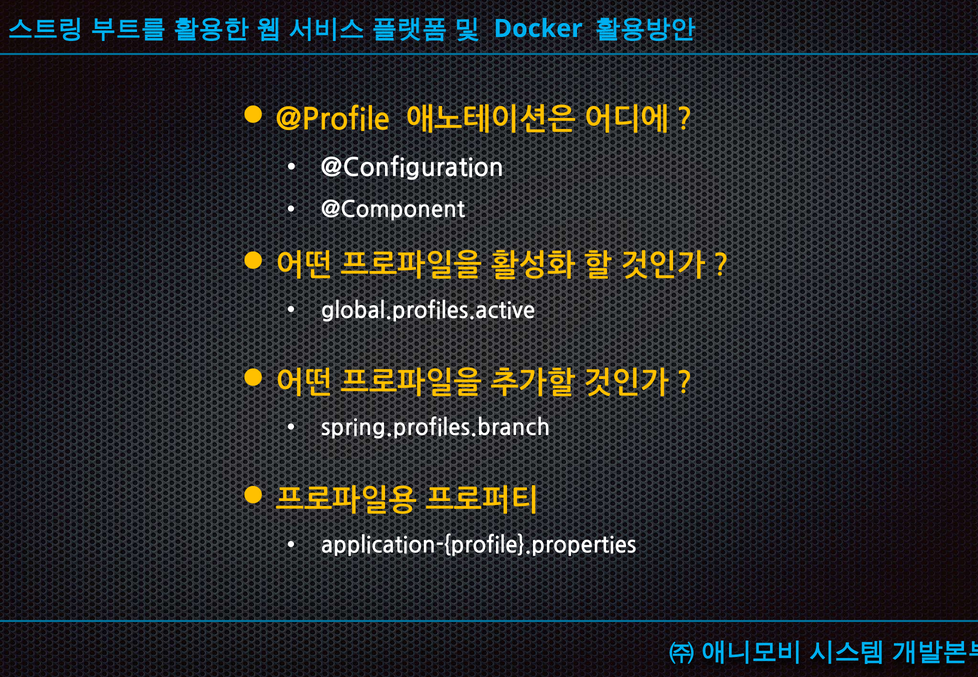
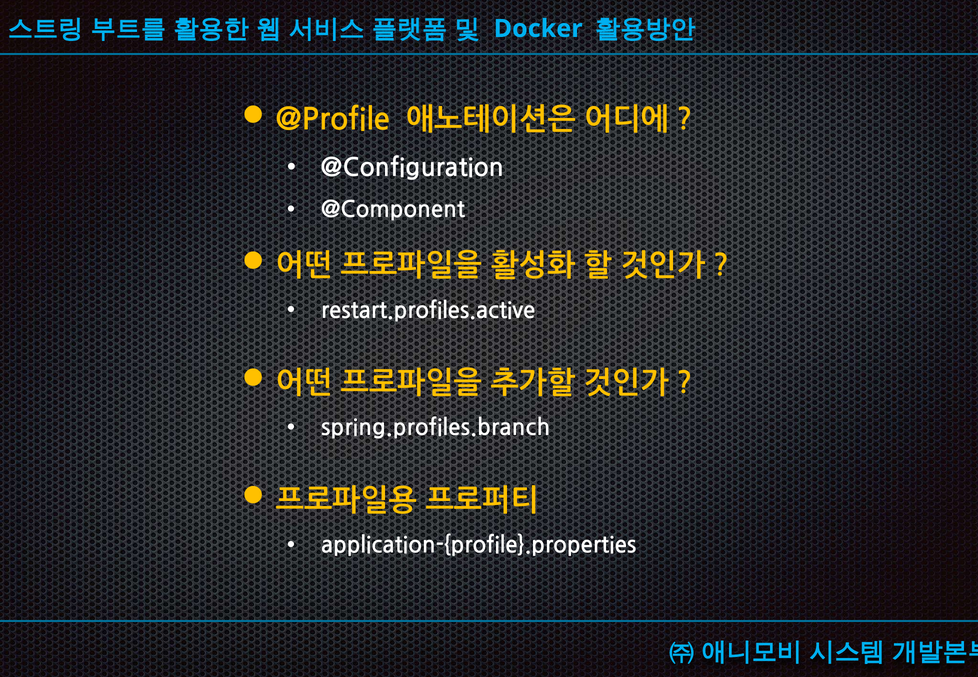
global.profiles.active: global.profiles.active -> restart.profiles.active (428, 311)
